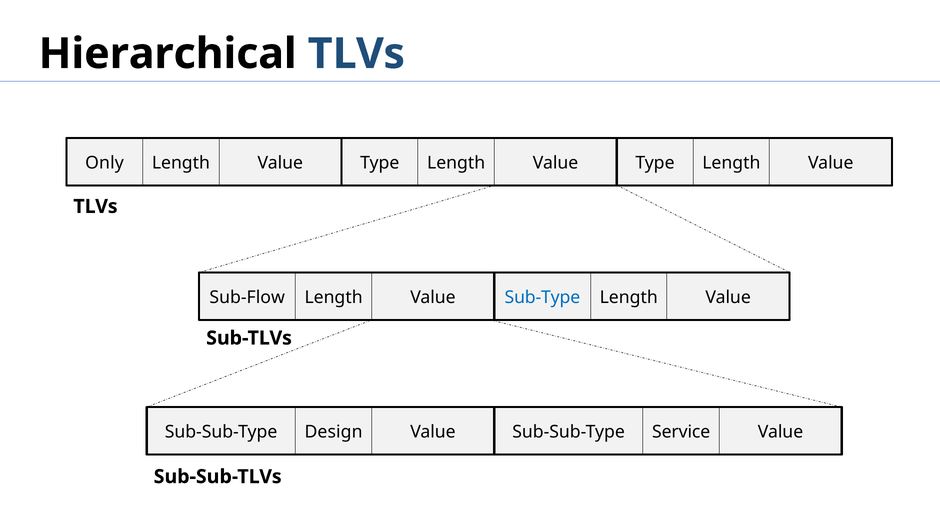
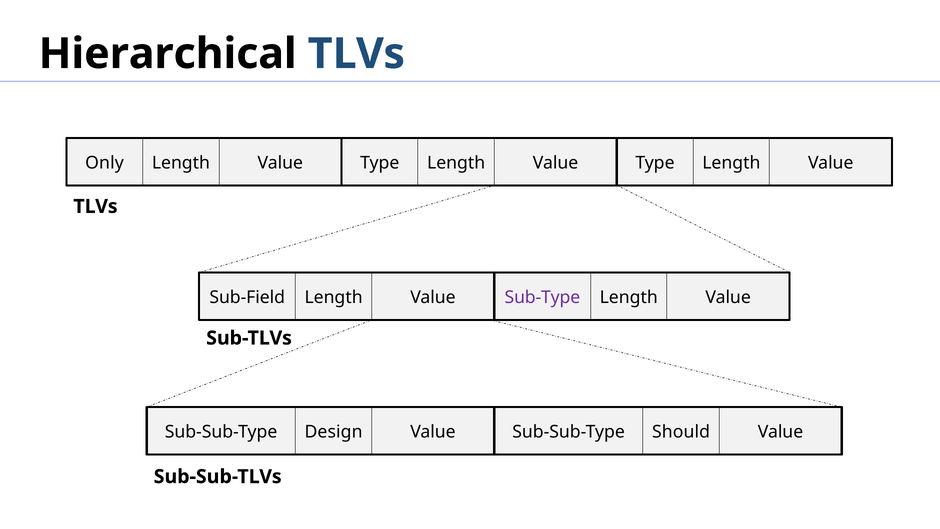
Sub-Flow: Sub-Flow -> Sub-Field (247, 297)
Sub-Type colour: blue -> purple (542, 297)
Service: Service -> Should (681, 432)
